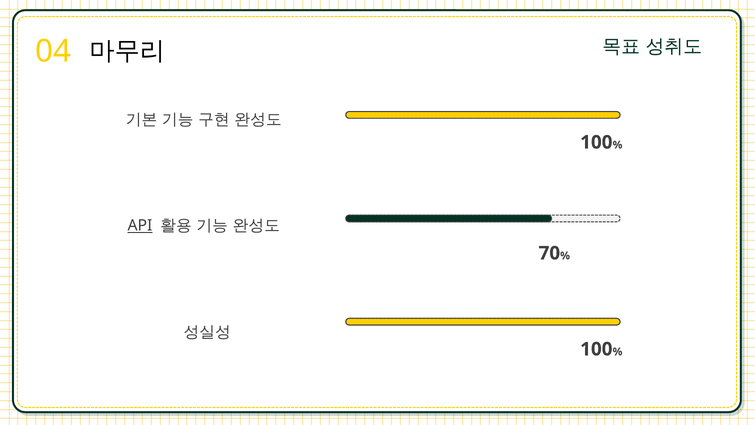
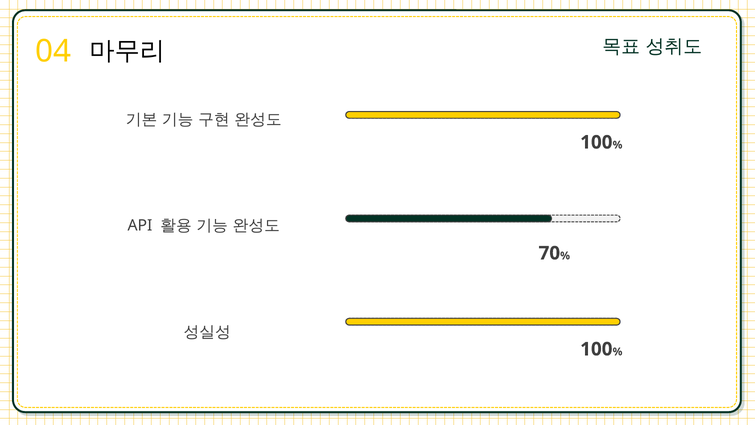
API underline: present -> none (140, 225)
